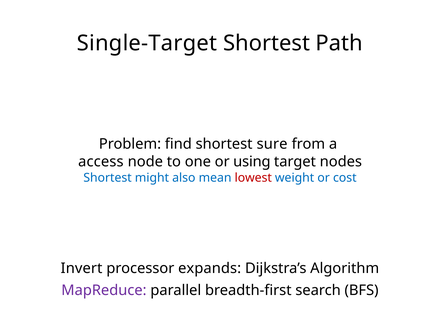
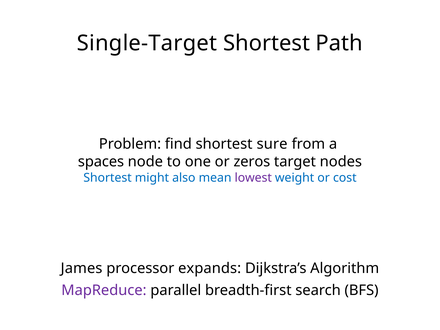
access: access -> spaces (101, 162)
using: using -> zeros (252, 162)
lowest colour: red -> purple (253, 178)
Invert: Invert -> James (82, 268)
